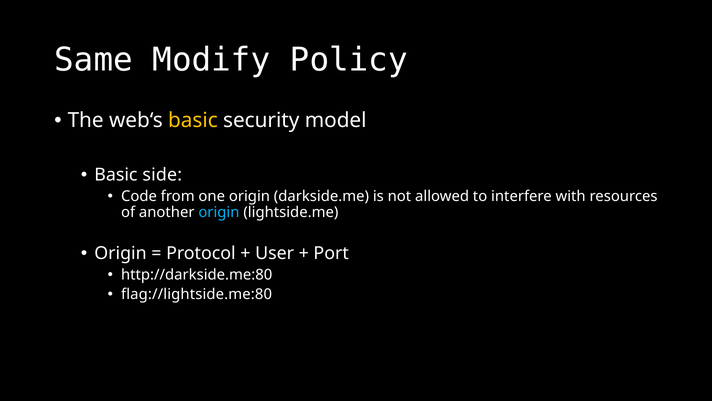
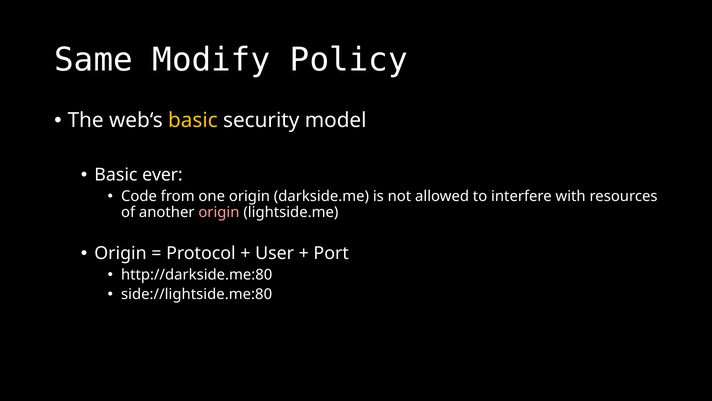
side: side -> ever (162, 175)
origin colour: light blue -> pink (219, 212)
flag://lightside.me:80: flag://lightside.me:80 -> side://lightside.me:80 (197, 294)
